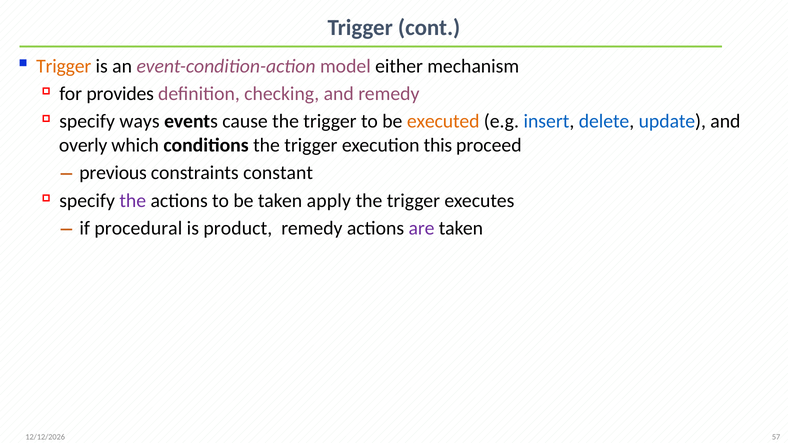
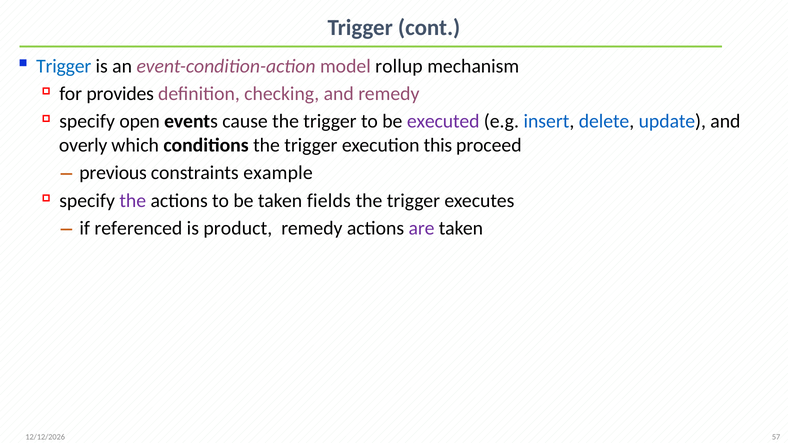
Trigger colour: orange -> blue (64, 66)
either: either -> rollup (399, 66)
ways: ways -> open (140, 122)
executed colour: orange -> purple (443, 122)
constant: constant -> example (278, 173)
apply: apply -> fields (329, 201)
procedural: procedural -> referenced (138, 228)
